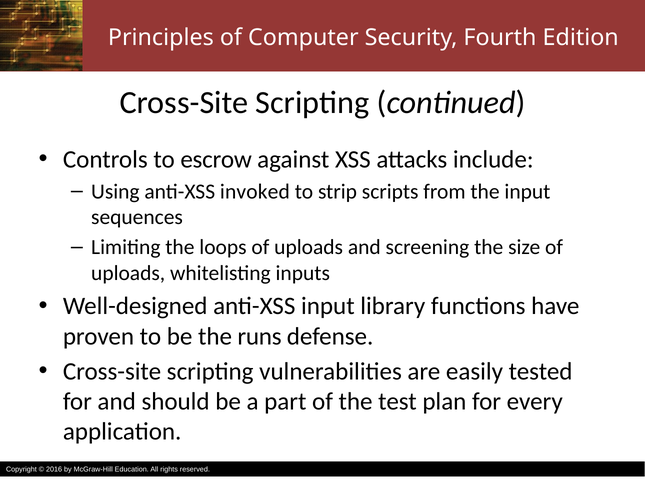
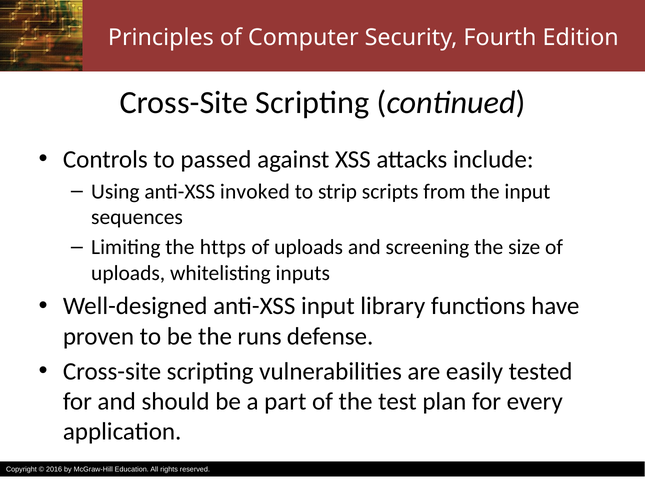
escrow: escrow -> passed (216, 160)
loops: loops -> https (223, 248)
